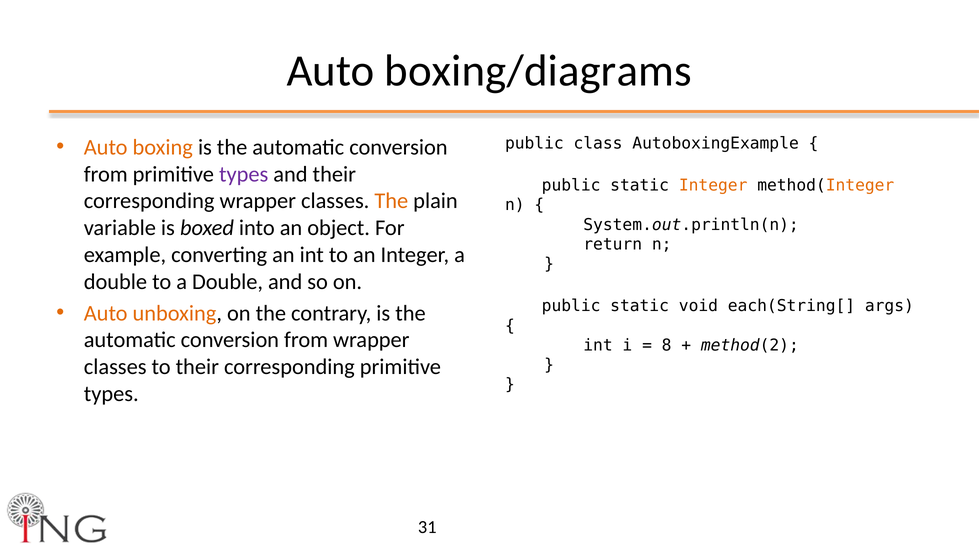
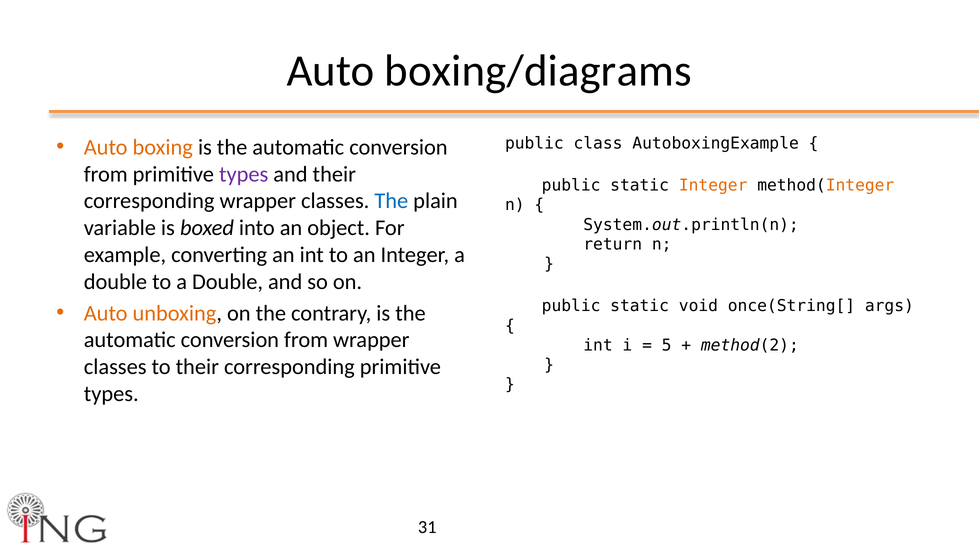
The colour: orange -> blue (391, 201)
each(String[: each(String[ -> once(String[ (791, 306)
8: 8 -> 5 (667, 345)
